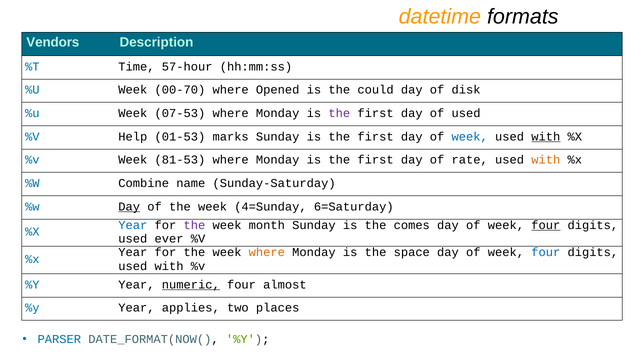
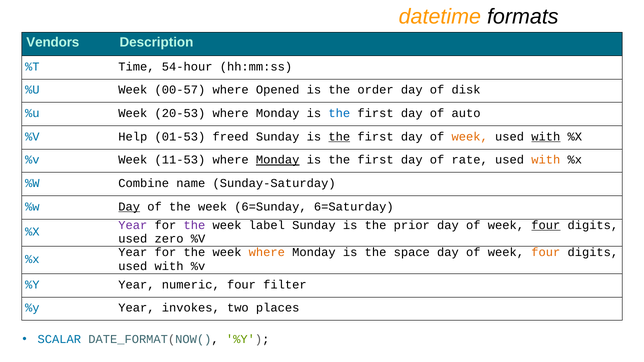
57-hour: 57-hour -> 54-hour (187, 67)
00-70: 00-70 -> 00-57 (180, 90)
could: could -> order (376, 90)
07-53: 07-53 -> 20-53 (180, 113)
the colour: purple -> blue (339, 113)
of used: used -> auto (466, 113)
marks: marks -> freed (231, 137)
the underline: none -> present (339, 137)
week colour: blue -> orange (470, 137)
81-53: 81-53 -> 11-53 (180, 160)
Monday underline: none -> present (278, 160)
4=Sunday: 4=Sunday -> 6=Sunday (270, 207)
Year colour: blue -> purple (133, 225)
month: month -> label (267, 225)
comes: comes -> prior (412, 225)
ever: ever -> zero (169, 239)
four colour: blue -> orange (546, 253)
numeric underline: present -> none (191, 285)
almost: almost -> filter (285, 285)
applies: applies -> invokes (191, 308)
PARSER: PARSER -> SCALAR (59, 339)
